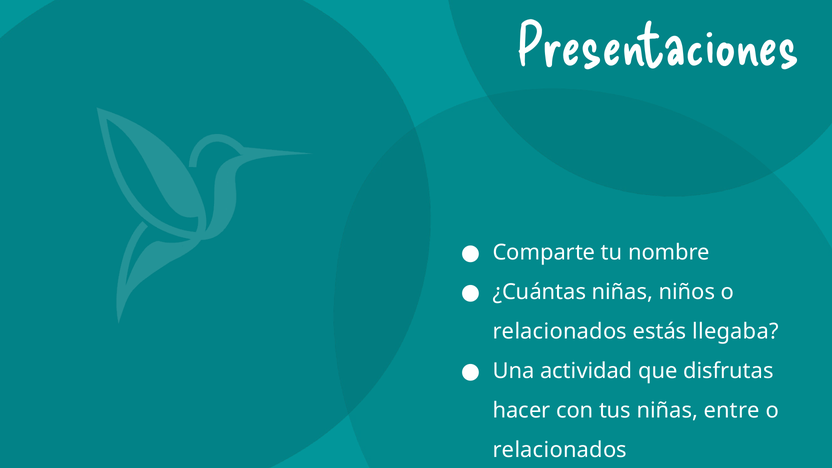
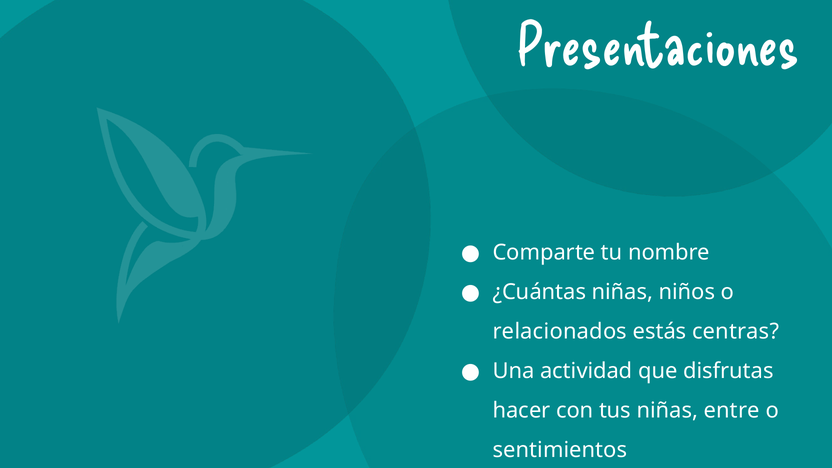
llegaba: llegaba -> centras (736, 332)
relacionados: relacionados -> sentimientos (560, 450)
